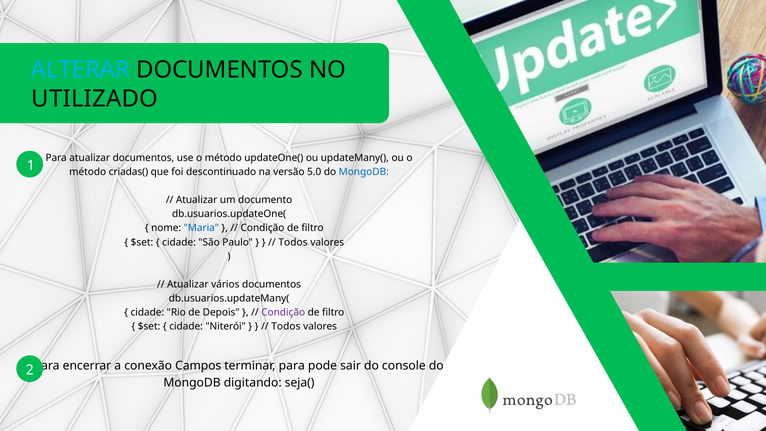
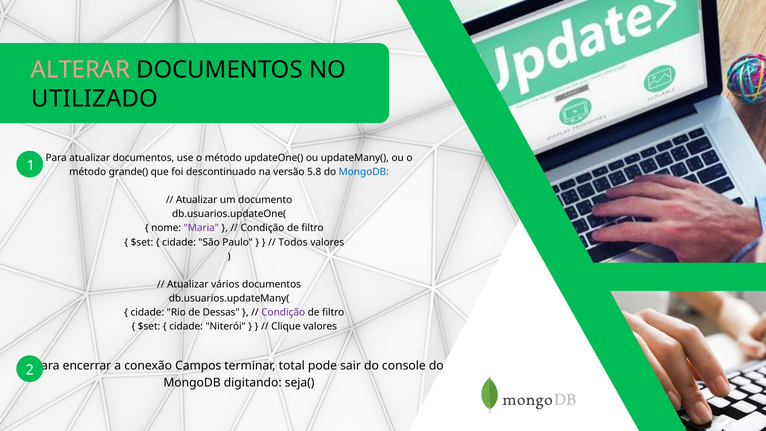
ALTERAR colour: light blue -> pink (81, 70)
criadas(: criadas( -> grande( (128, 172)
5.0: 5.0 -> 5.8 (314, 172)
Maria colour: blue -> purple (201, 228)
Depois: Depois -> Dessas (221, 312)
Todos: Todos -> Clique (286, 326)
terminar para: para -> total (292, 366)
